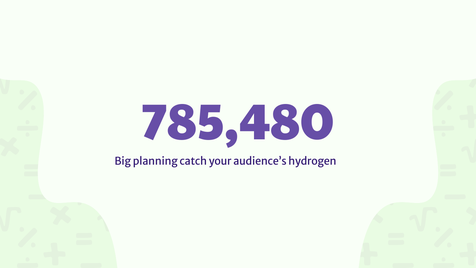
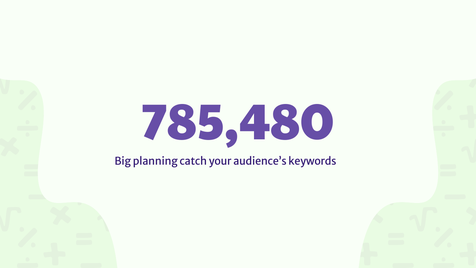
hydrogen: hydrogen -> keywords (312, 161)
